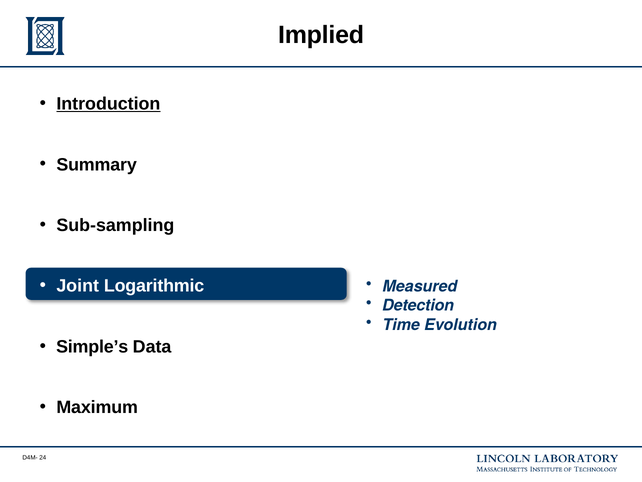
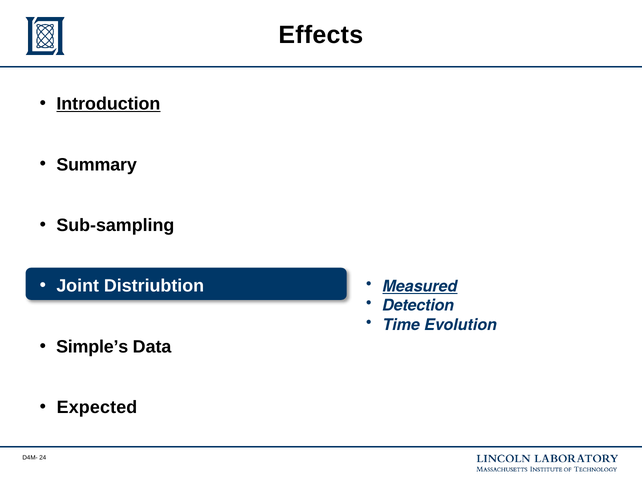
Implied: Implied -> Effects (321, 35)
Logarithmic: Logarithmic -> Distriubtion (154, 286)
Measured underline: none -> present (420, 286)
Maximum: Maximum -> Expected (97, 407)
